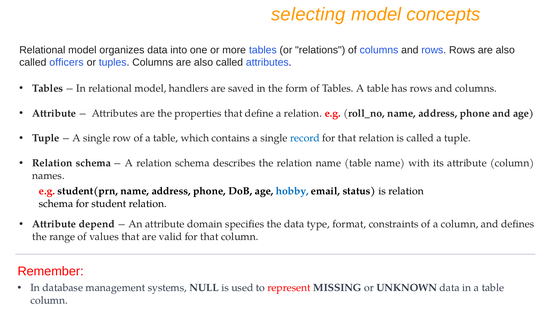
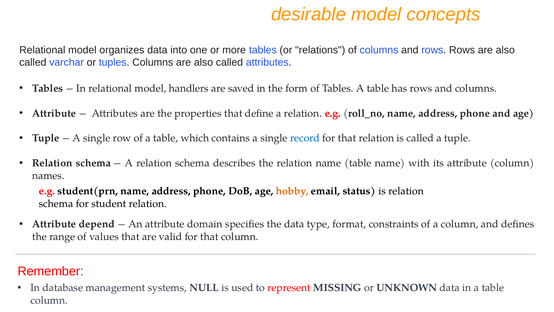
selecting: selecting -> desirable (308, 14)
officers: officers -> varchar (67, 62)
hobby colour: blue -> orange (292, 191)
